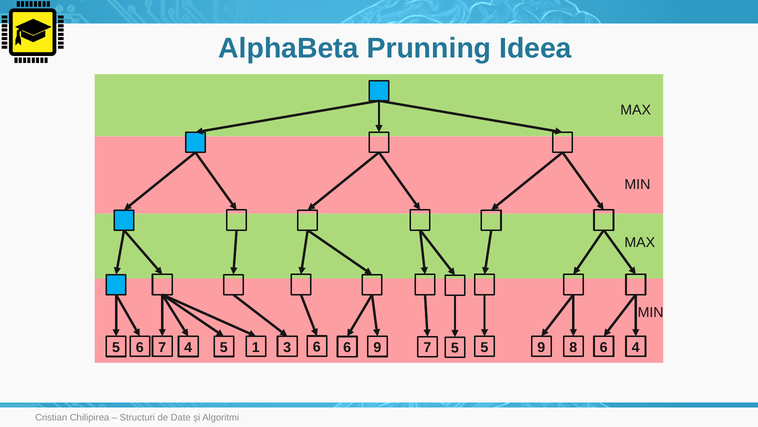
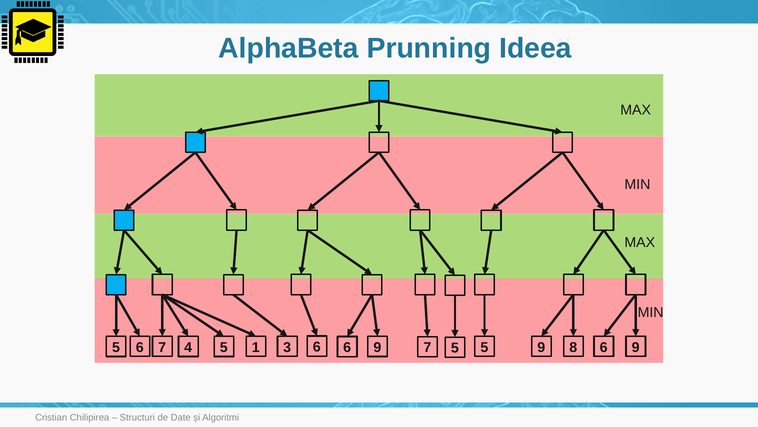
9 4: 4 -> 9 (636, 347)
